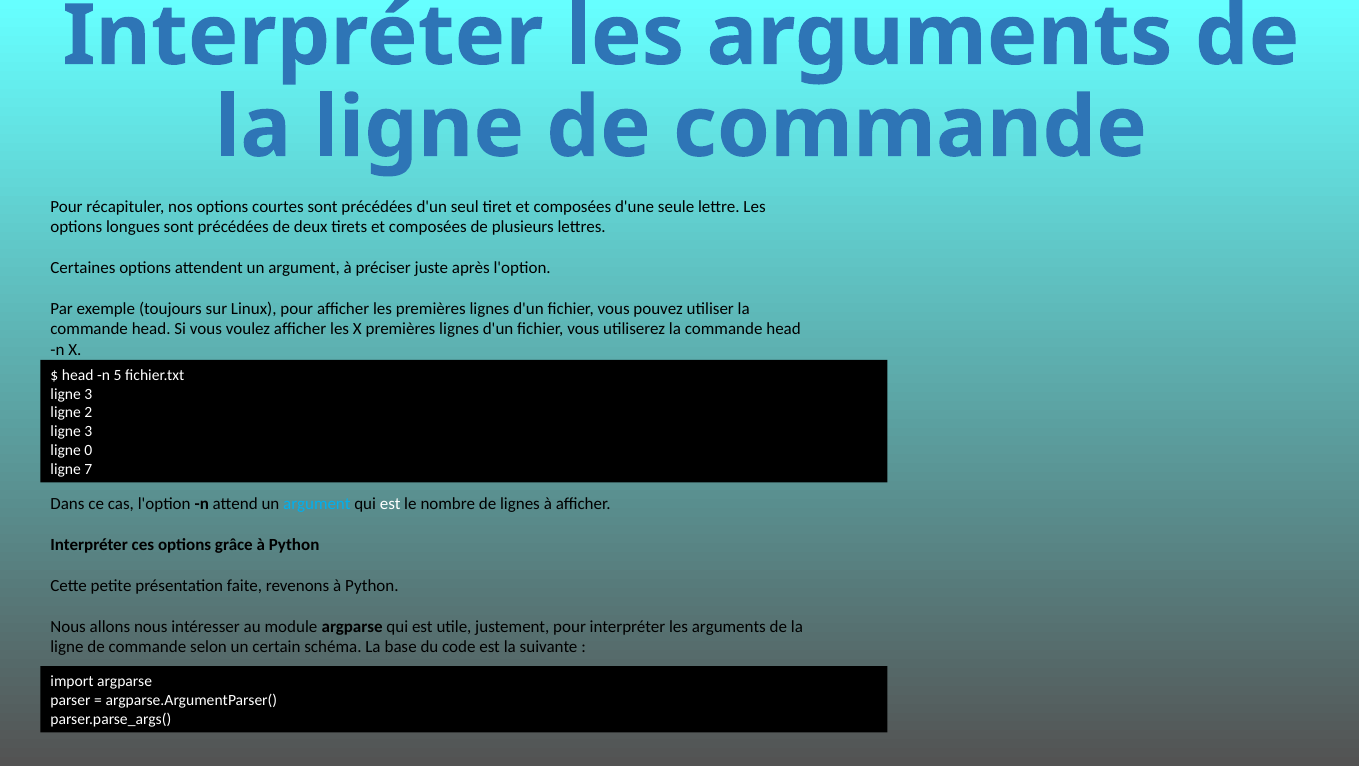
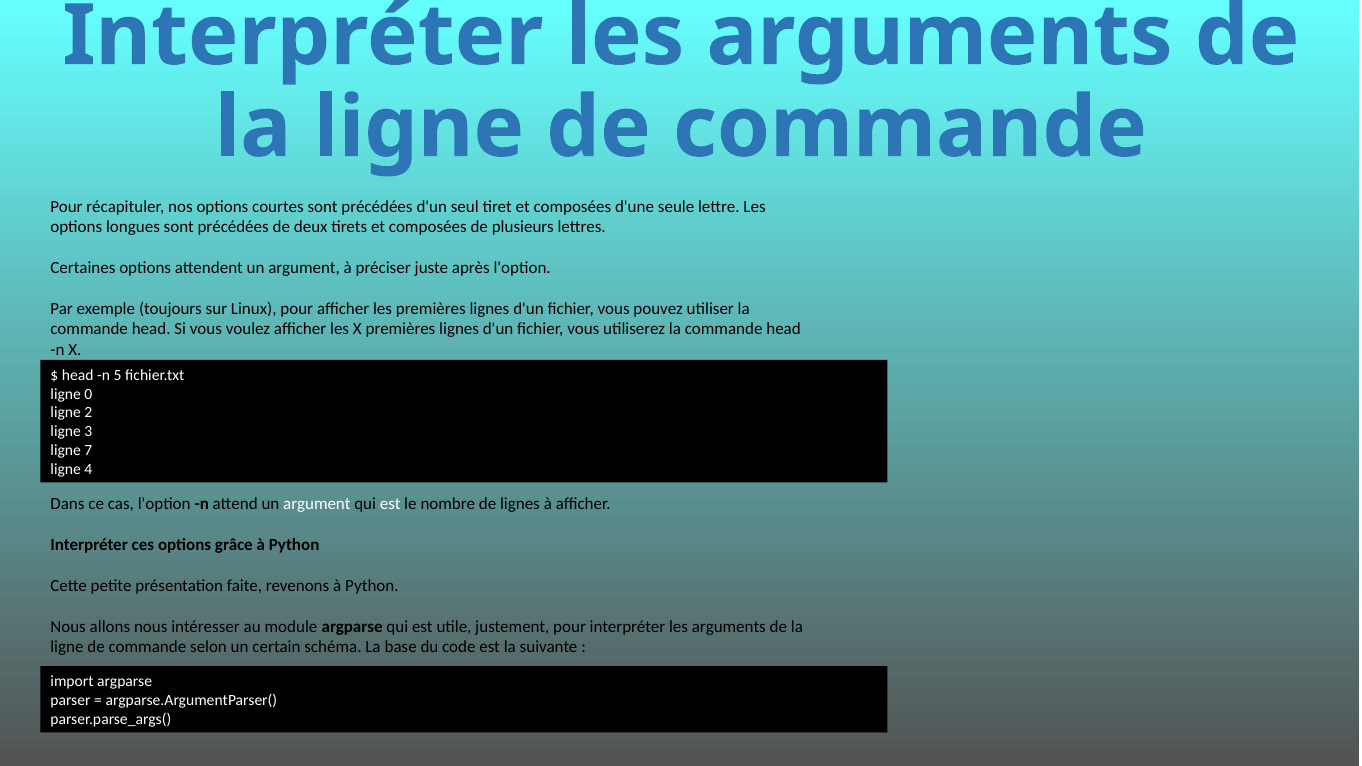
3: 3 -> 0 (88, 394)
0: 0 -> 7 (88, 450)
7: 7 -> 4 (88, 469)
argument colour: light blue -> white (317, 504)
